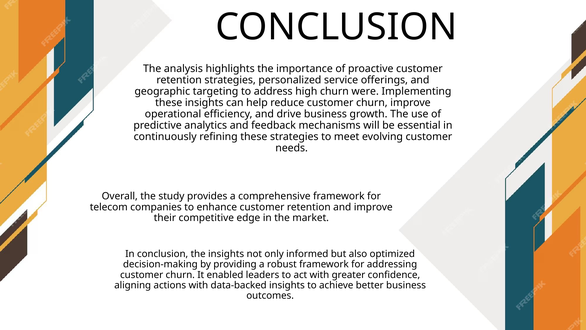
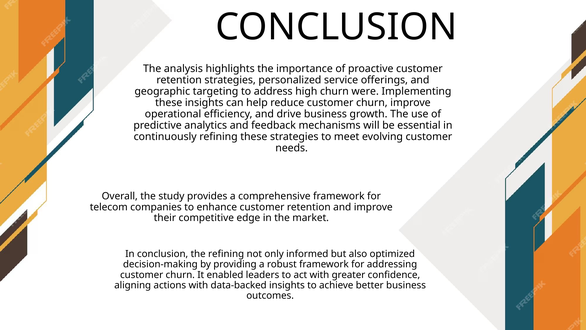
the insights: insights -> refining (226, 254)
